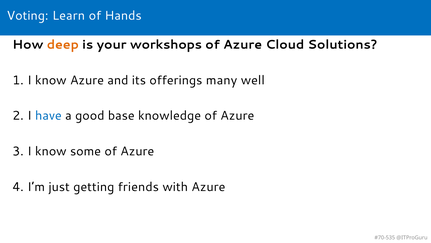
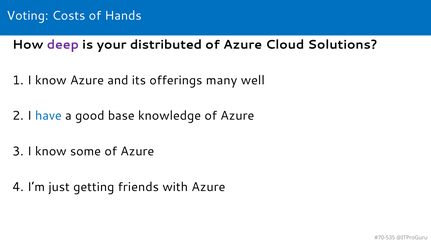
Learn: Learn -> Costs (69, 16)
deep colour: orange -> purple (63, 45)
workshops: workshops -> distributed (166, 45)
